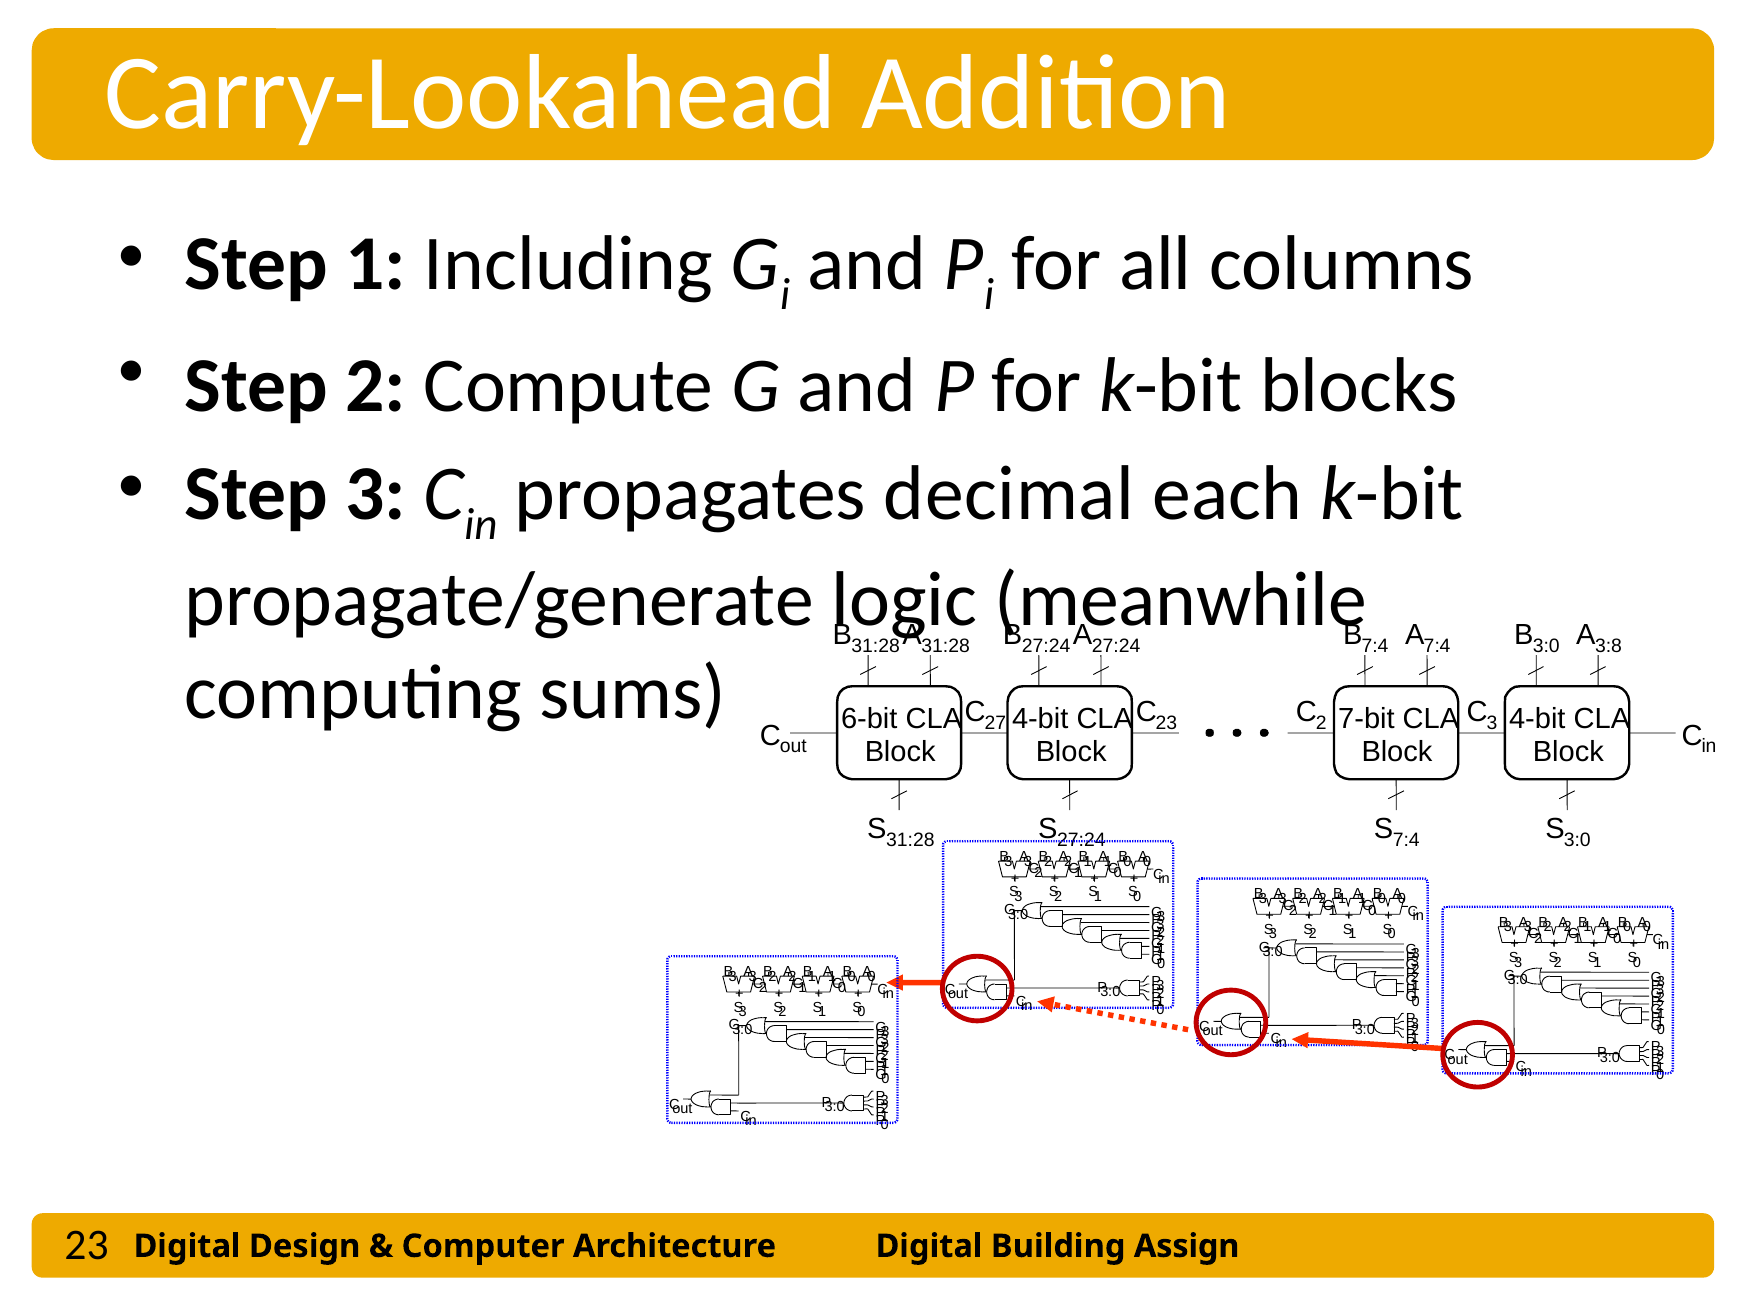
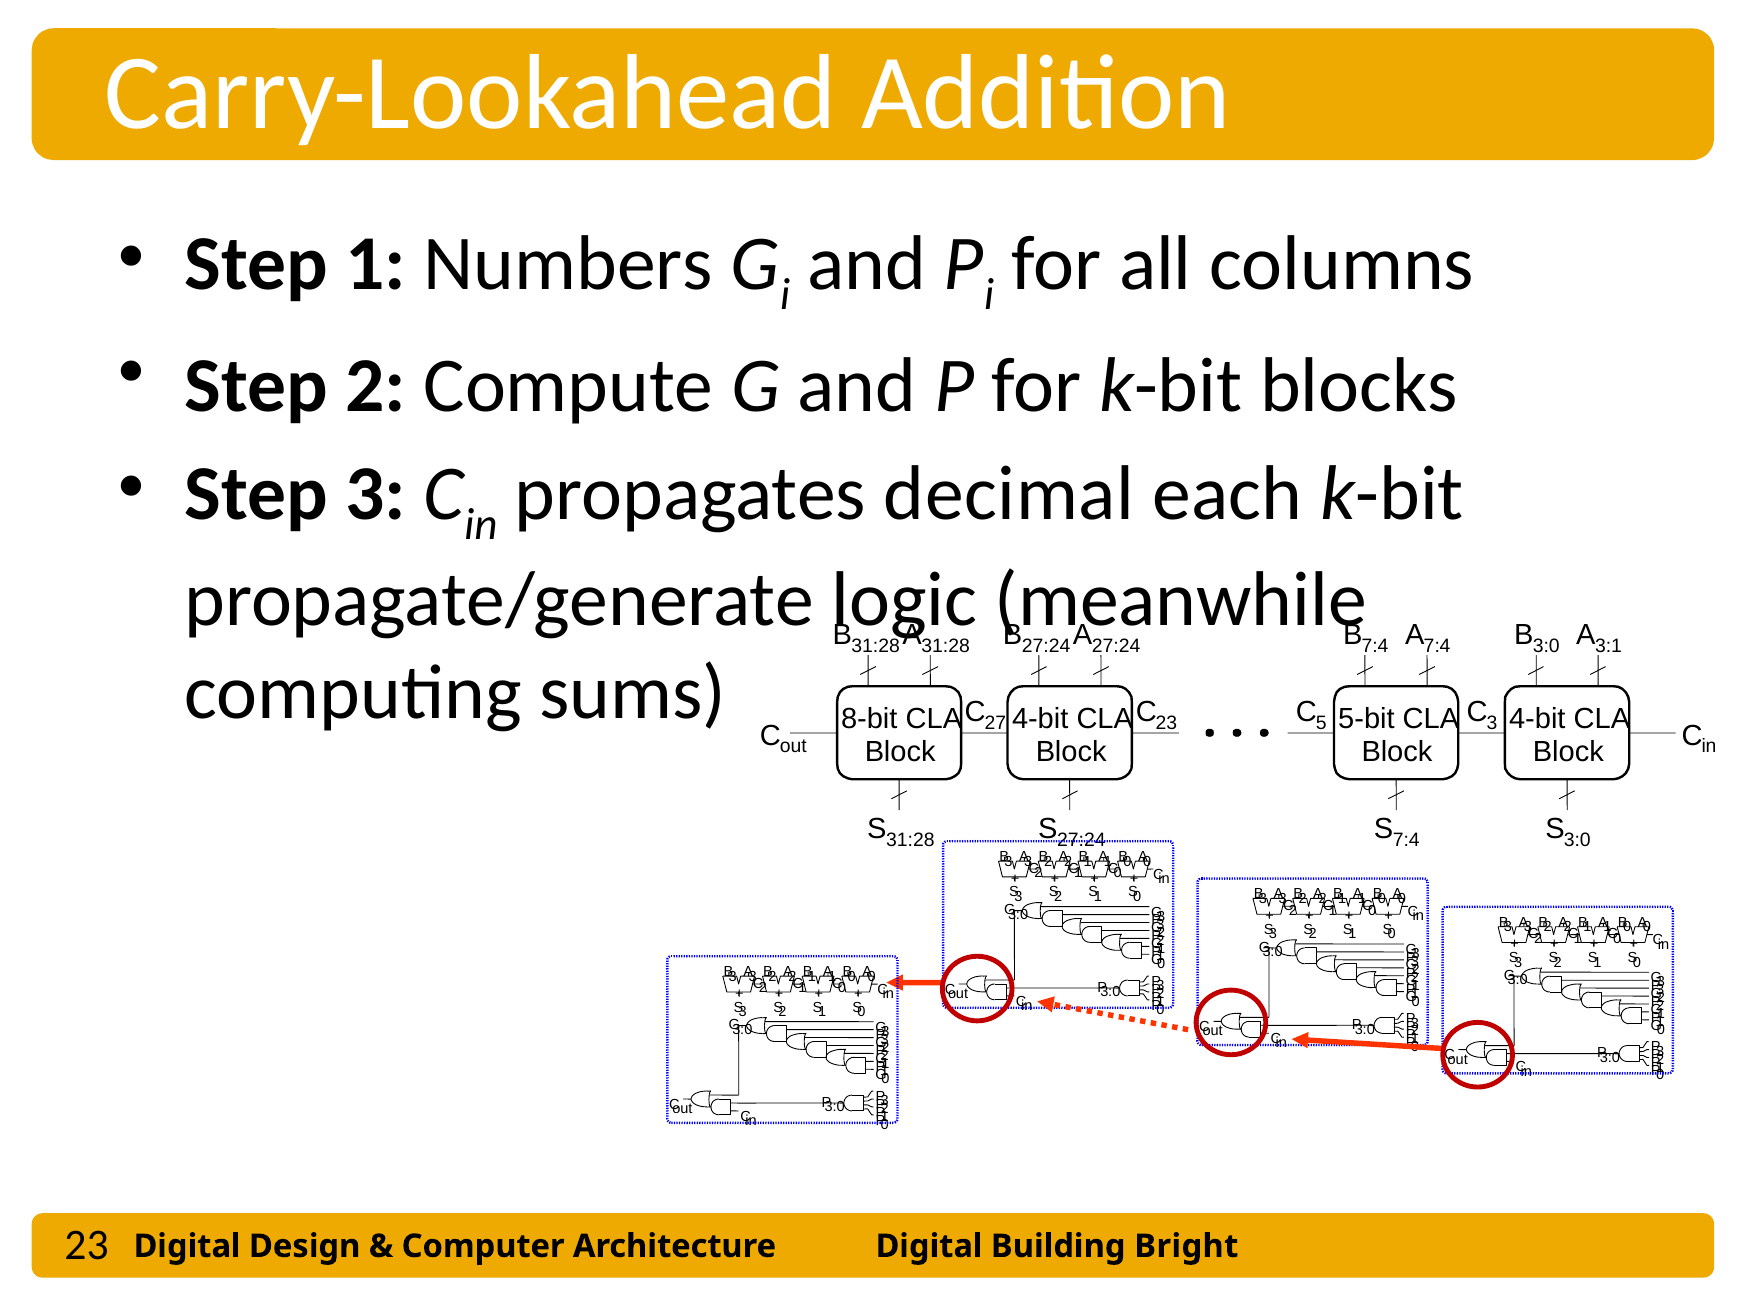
Including: Including -> Numbers (568, 264)
3:8: 3:8 -> 3:1 (1608, 646)
C 2: 2 -> 5 (1321, 723)
6-bit: 6-bit -> 8-bit (869, 720)
7-bit: 7-bit -> 5-bit (1366, 720)
Assign: Assign -> Bright (1186, 1247)
